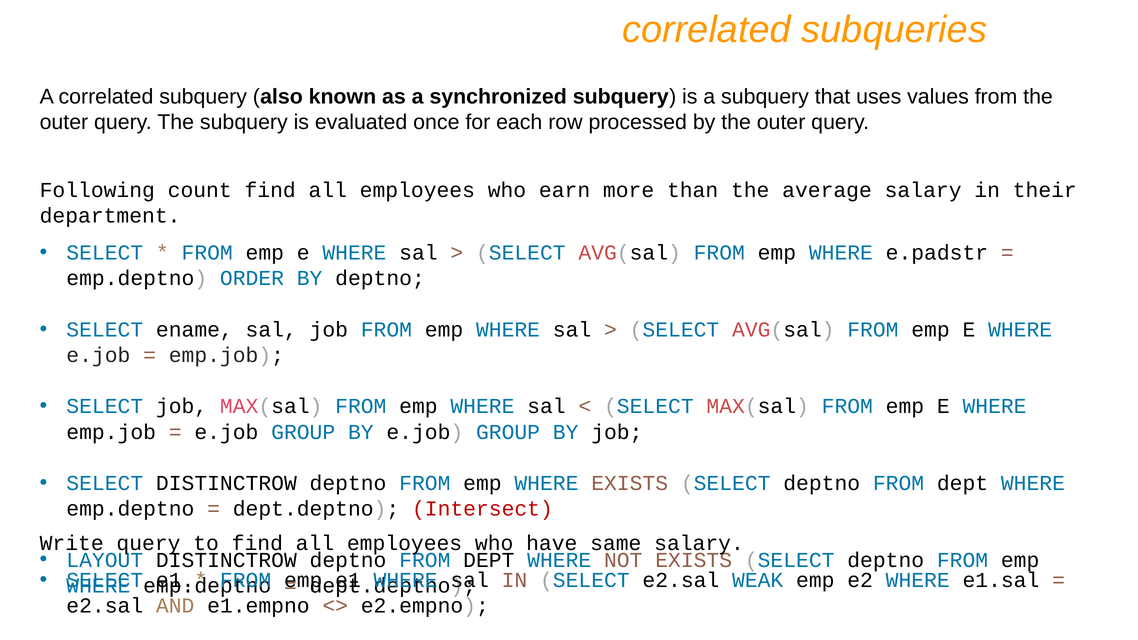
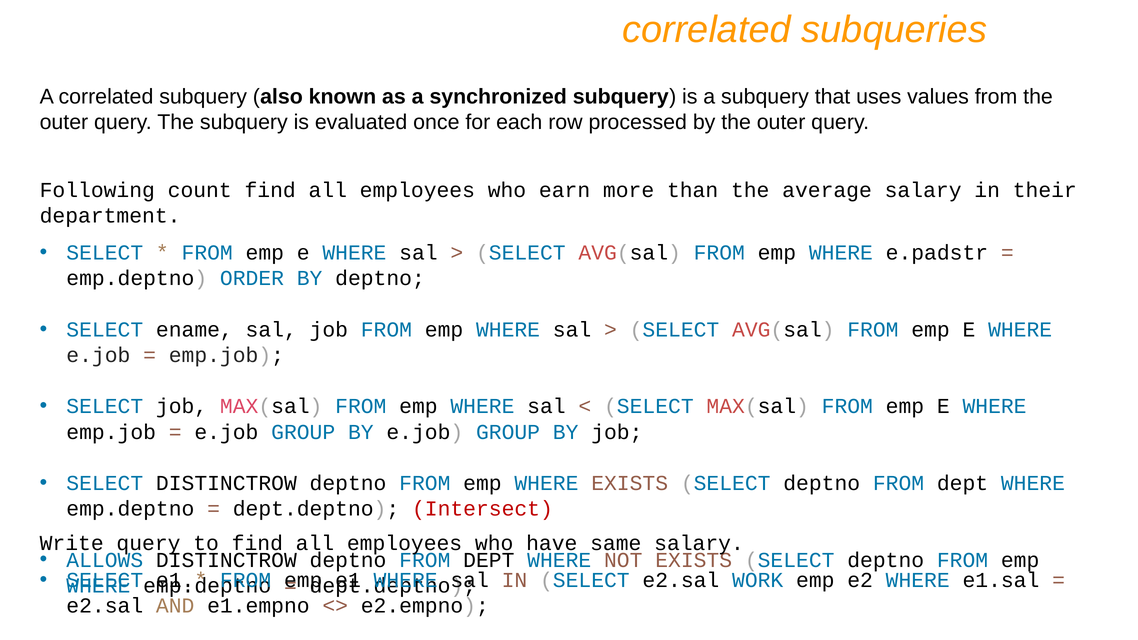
LAYOUT: LAYOUT -> ALLOWS (105, 560)
WEAK: WEAK -> WORK (758, 580)
